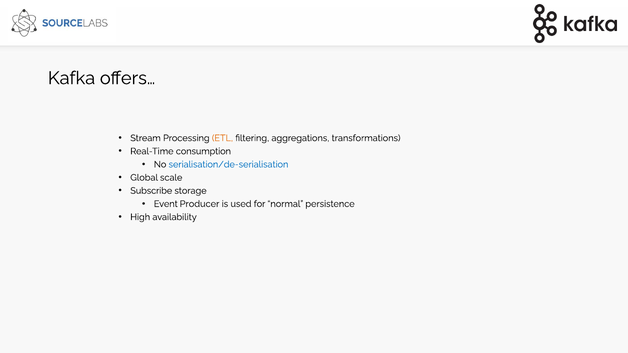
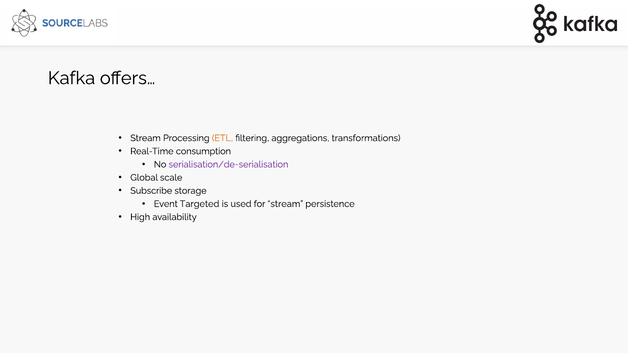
serialisation/de-serialisation colour: blue -> purple (228, 165)
Producer: Producer -> Targeted (200, 204)
for normal: normal -> stream (285, 204)
